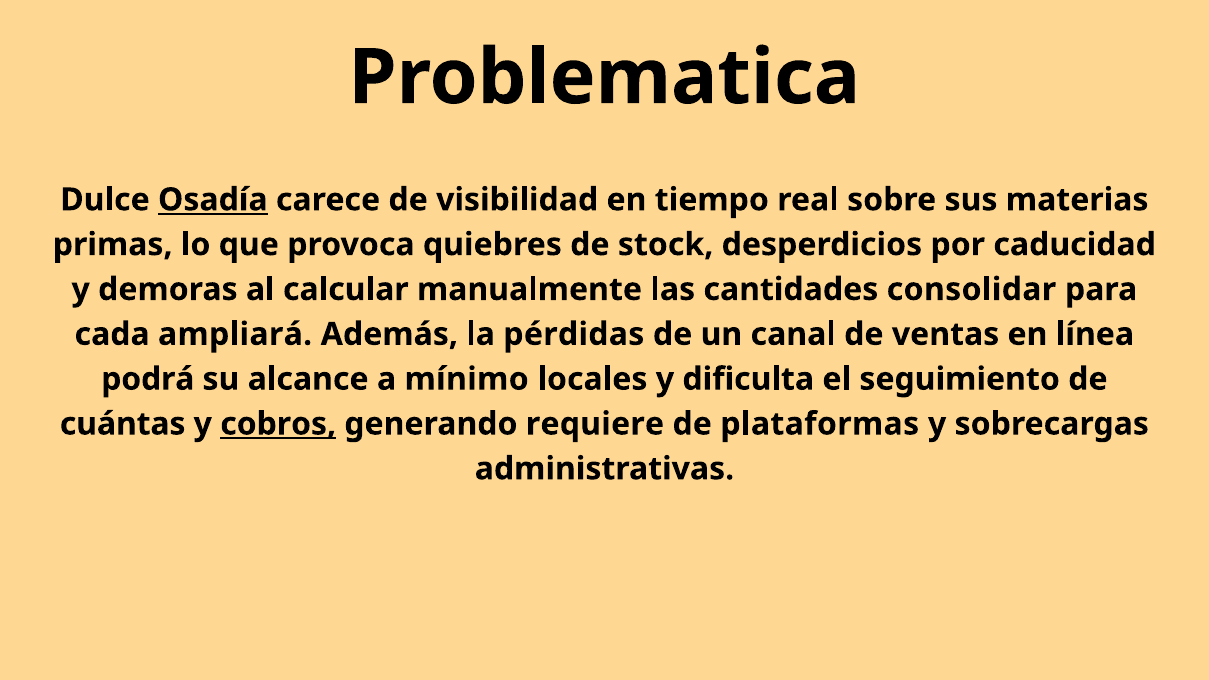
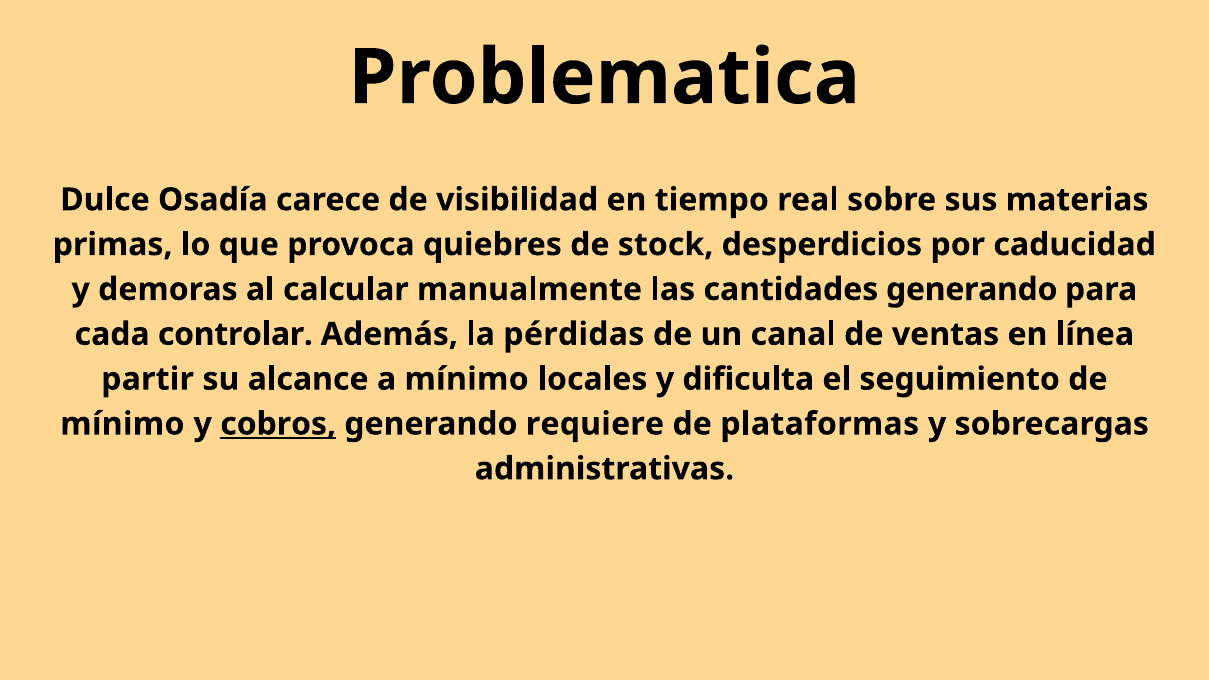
Osadía underline: present -> none (213, 200)
cantidades consolidar: consolidar -> generando (972, 289)
ampliará: ampliará -> controlar (235, 334)
podrá: podrá -> partir (148, 379)
cuántas: cuántas -> mínimo (122, 424)
